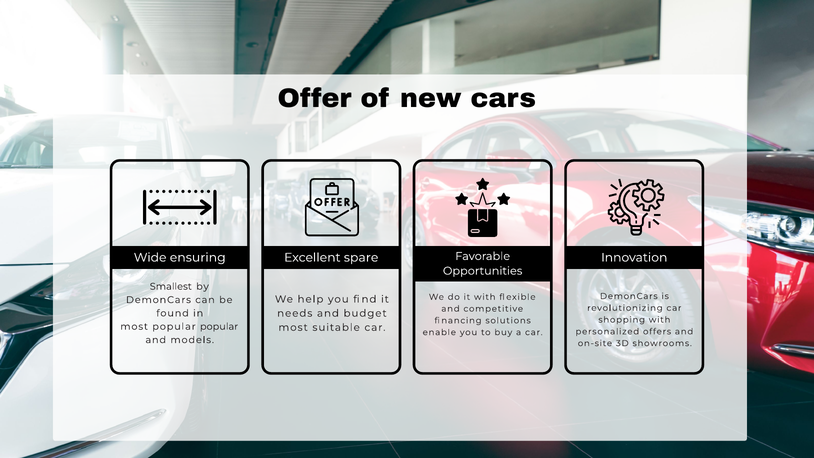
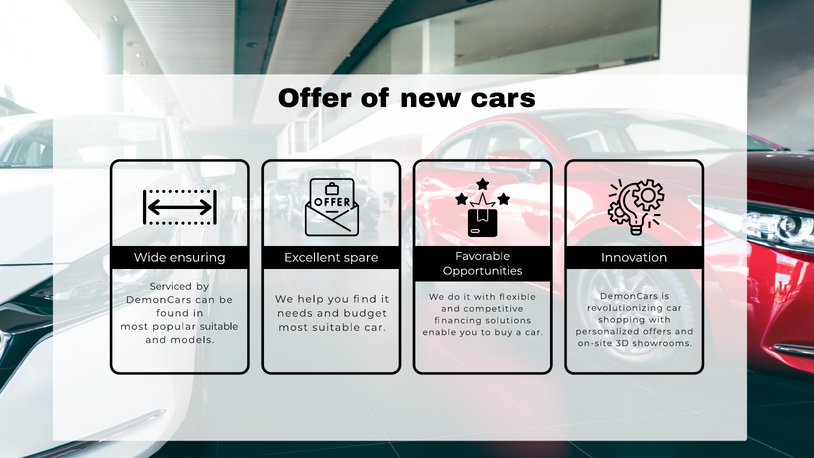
Smallest: Smallest -> Serviced (171, 286)
popular popular: popular -> suitable (219, 326)
